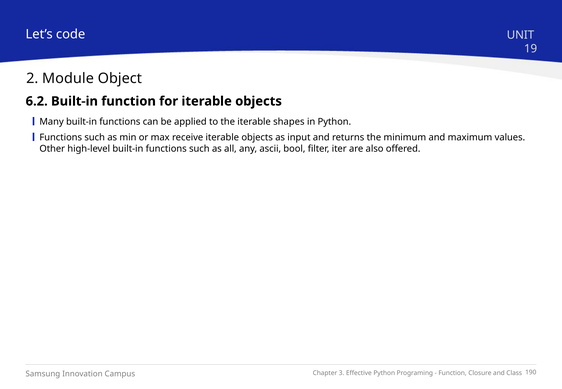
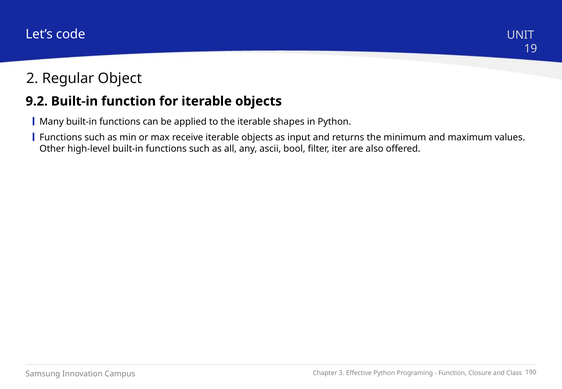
Module: Module -> Regular (68, 78)
6.2: 6.2 -> 9.2 (37, 101)
